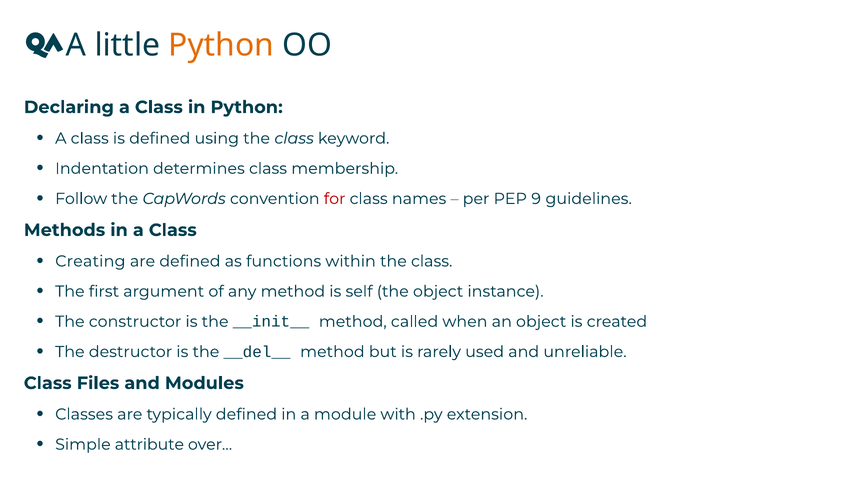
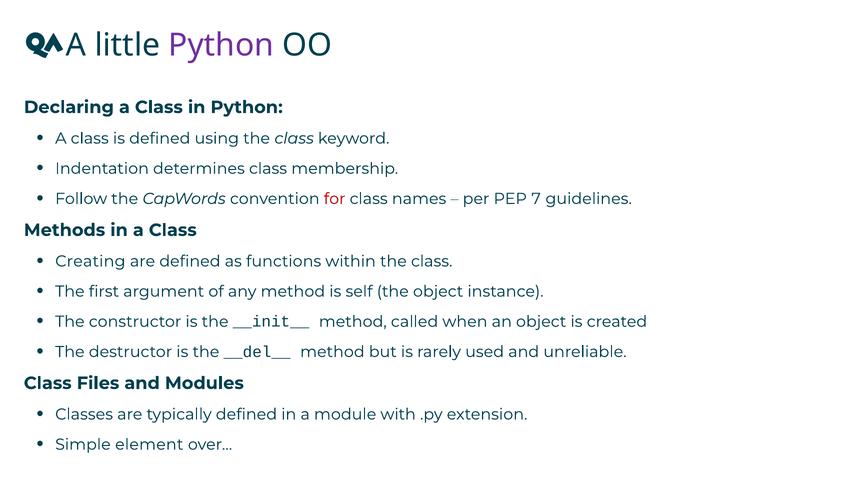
Python colour: orange -> purple (221, 45)
9: 9 -> 7 (536, 199)
attribute: attribute -> element (149, 445)
